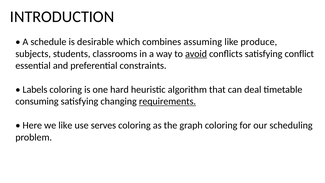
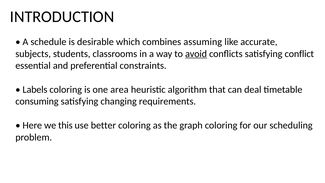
produce: produce -> accurate (259, 42)
hard: hard -> area (119, 89)
requirements underline: present -> none (167, 101)
we like: like -> this (65, 125)
use serves: serves -> better (103, 125)
